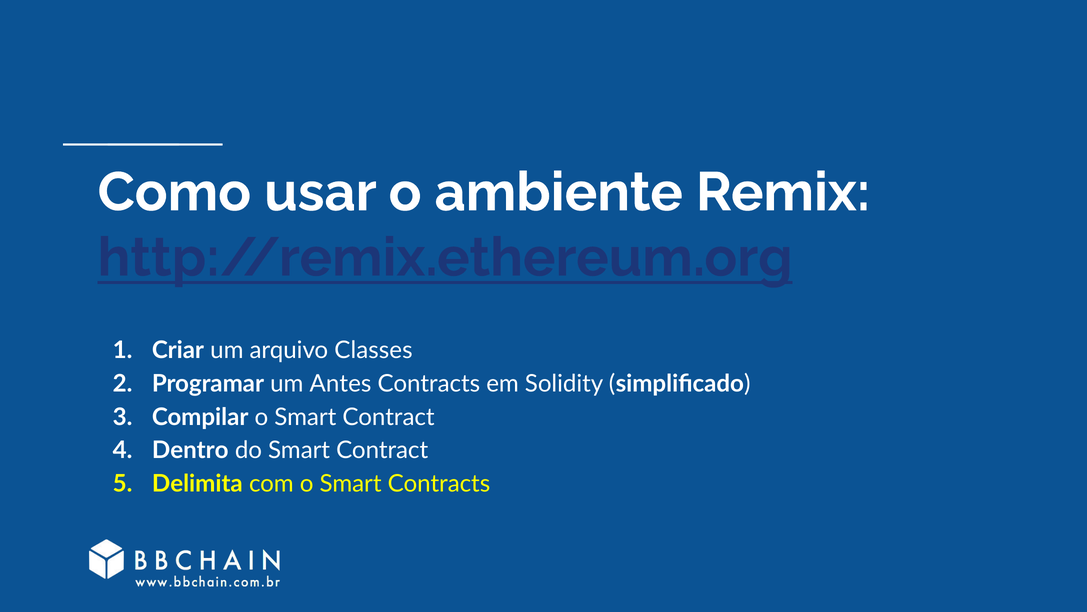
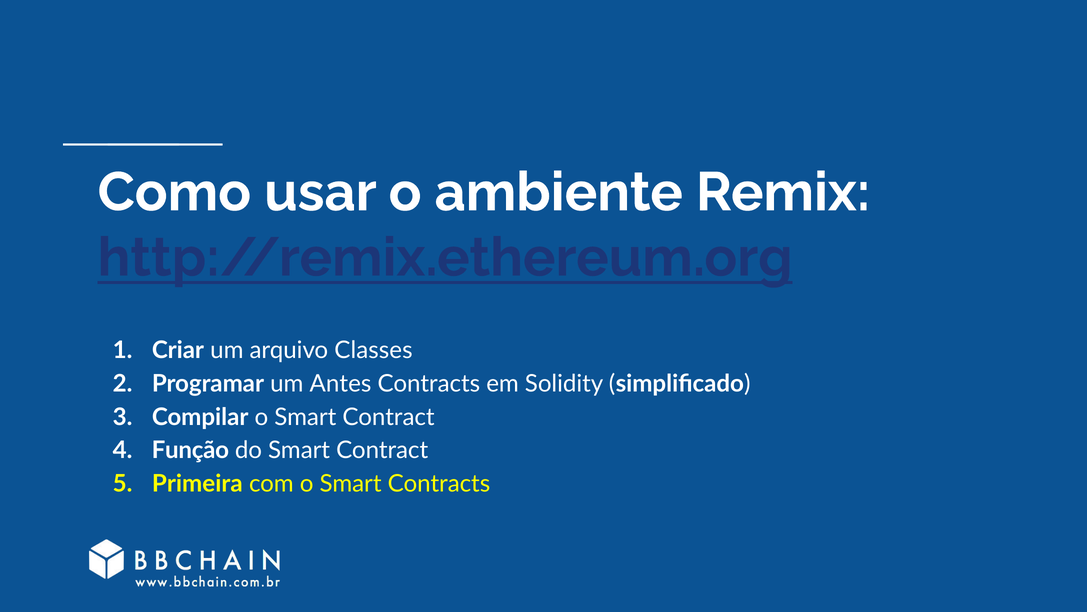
Dentro: Dentro -> Função (190, 450)
Delimita: Delimita -> Primeira (197, 483)
